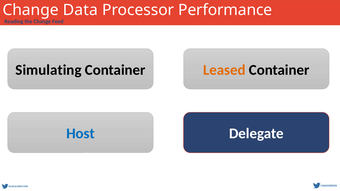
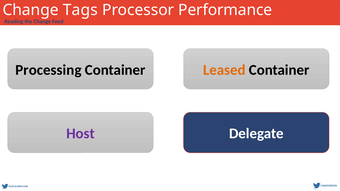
Data: Data -> Tags (80, 10)
Simulating: Simulating -> Processing (49, 70)
Host colour: blue -> purple (80, 134)
